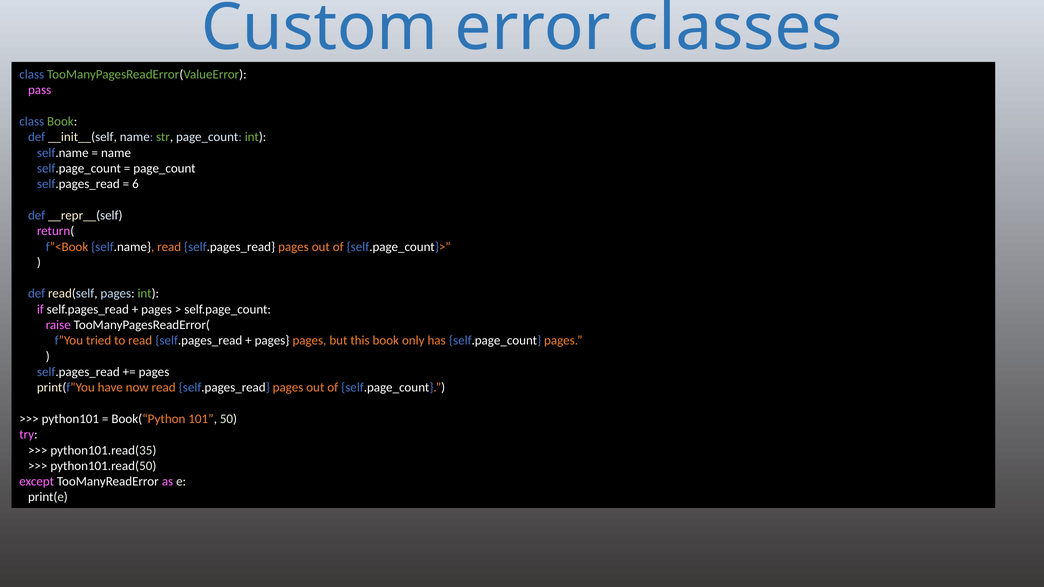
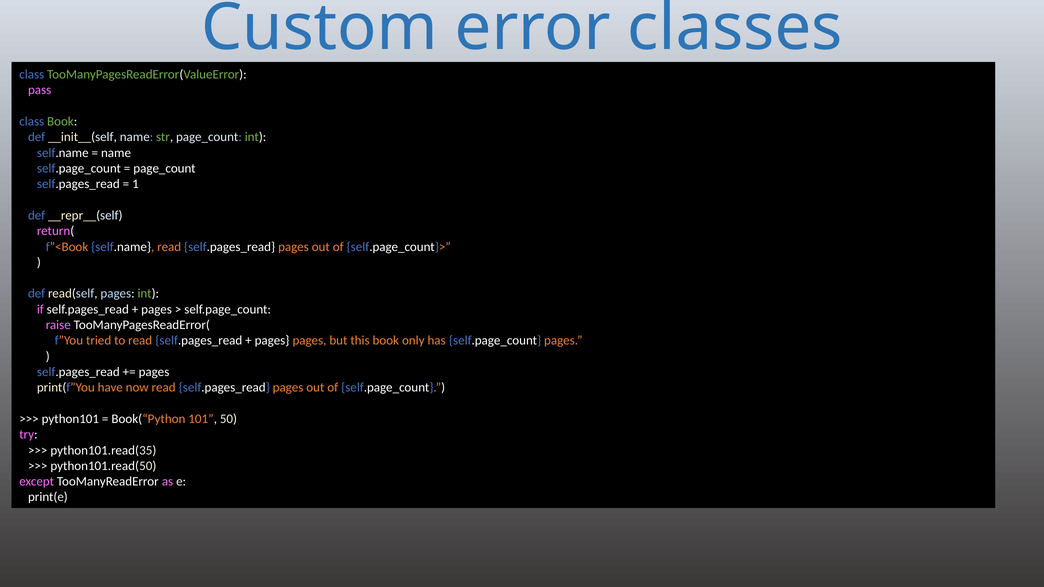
6: 6 -> 1 (135, 184)
